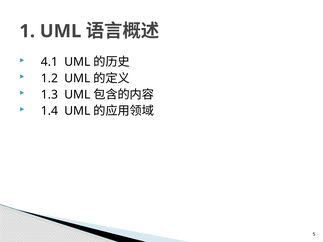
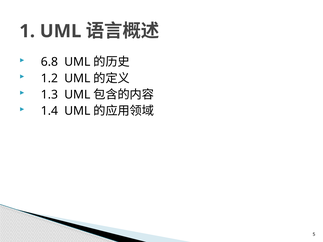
4.1: 4.1 -> 6.8 (49, 62)
